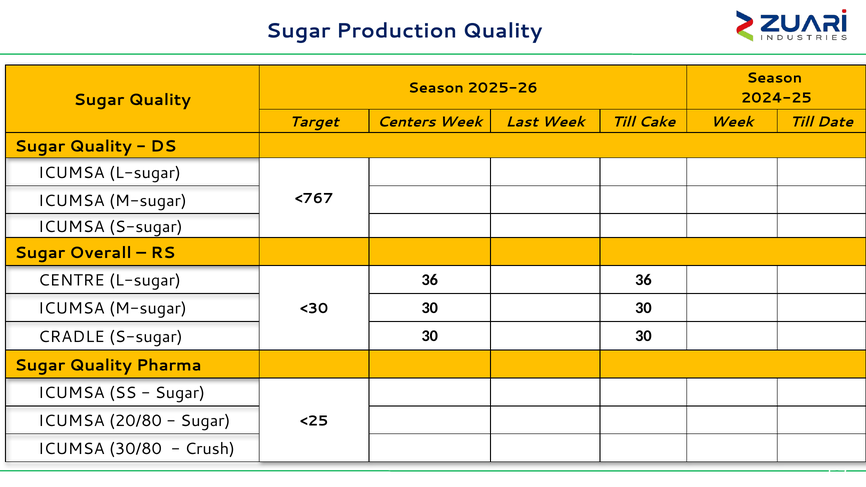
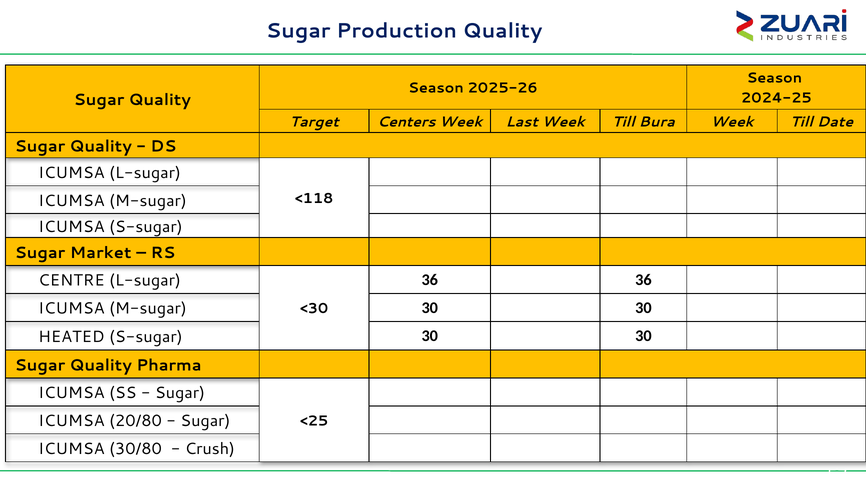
Cake: Cake -> Bura (657, 122)
<767: <767 -> <118 (314, 199)
Overall: Overall -> Market (101, 253)
CRADLE: CRADLE -> HEATED (71, 337)
